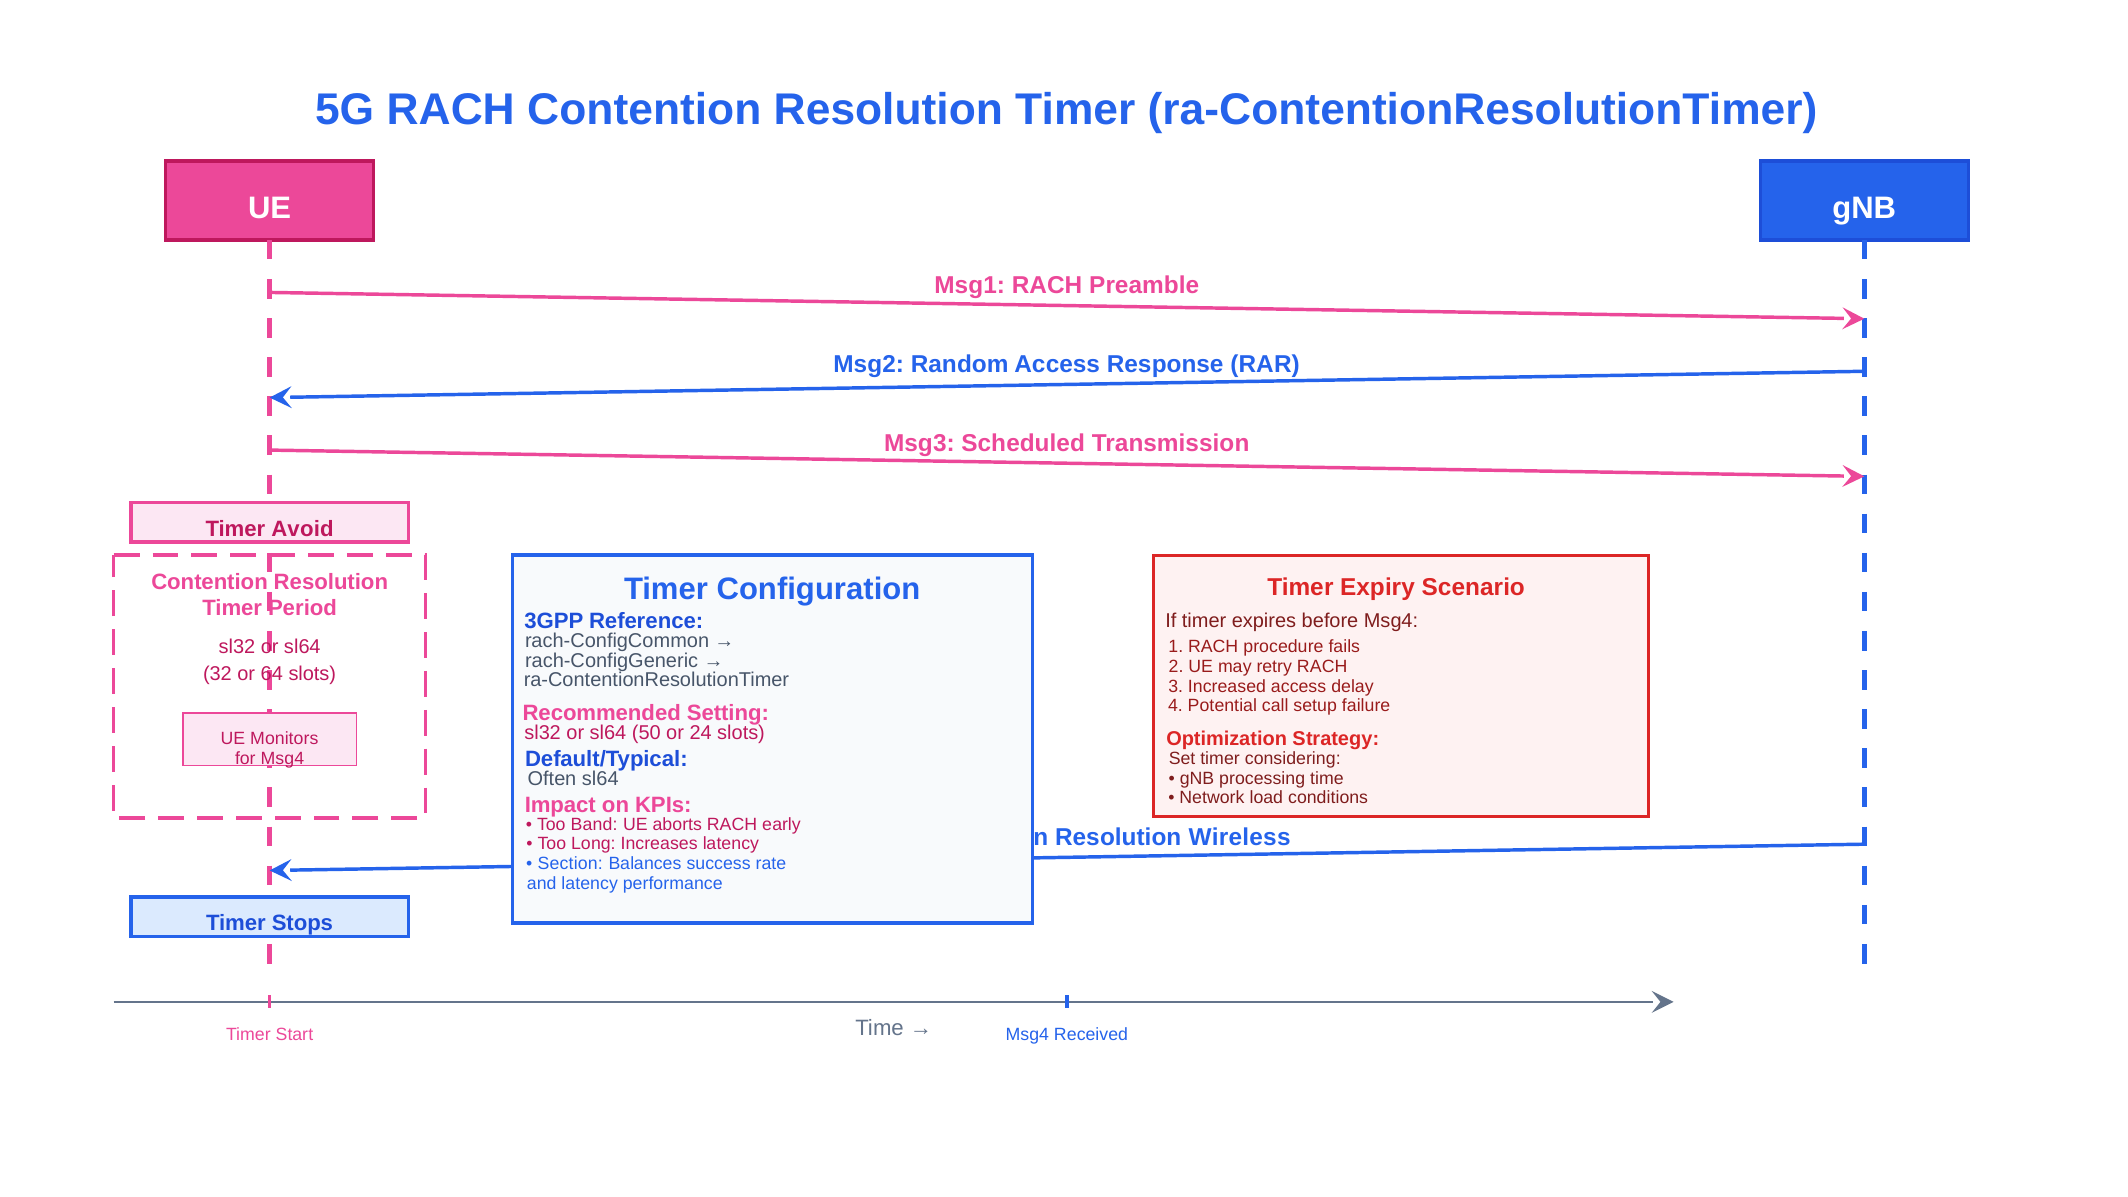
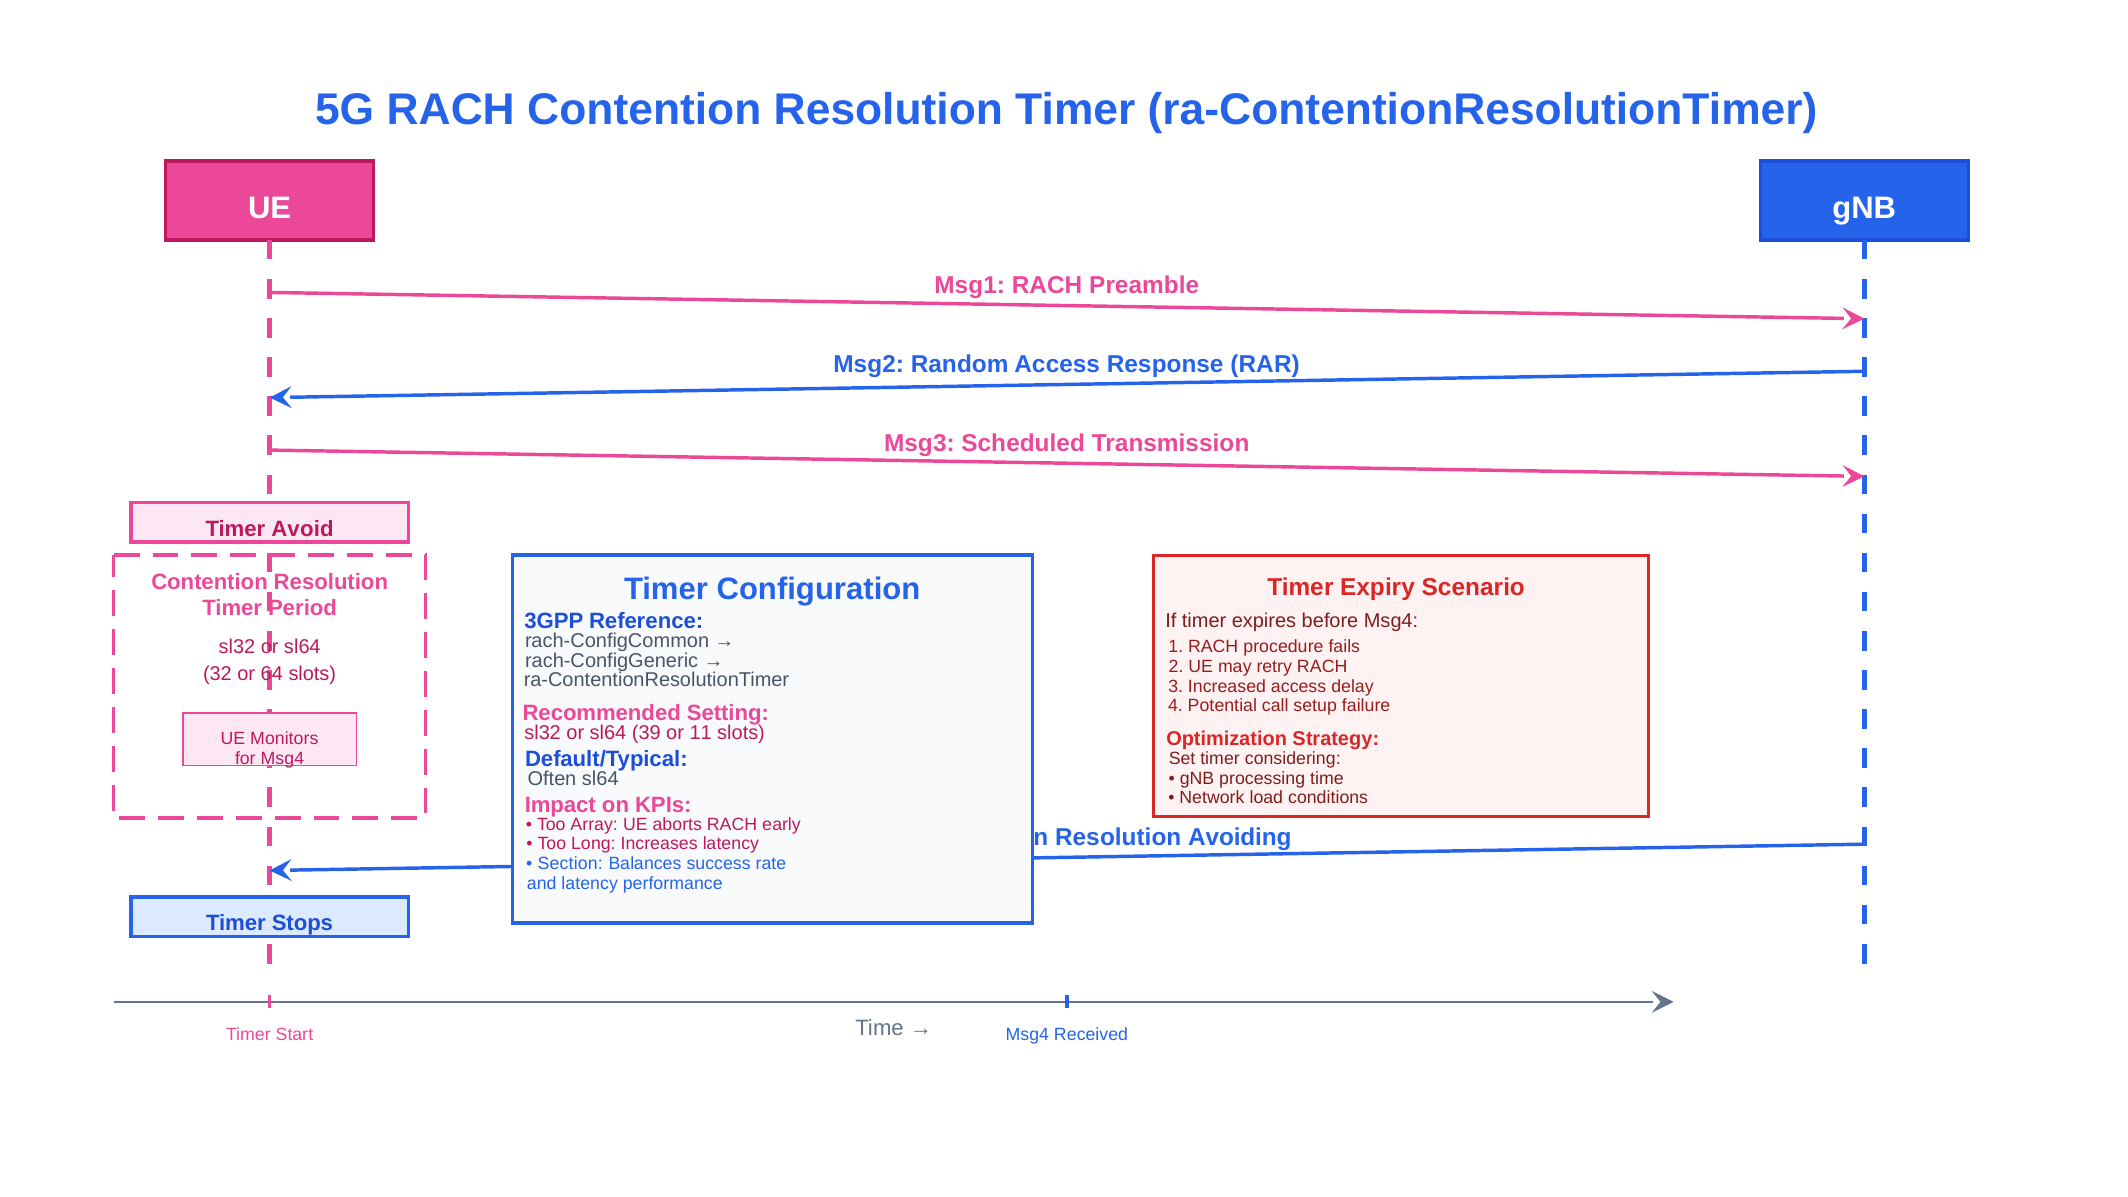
50: 50 -> 39 (646, 733)
24: 24 -> 11 (701, 733)
Band: Band -> Array (594, 824)
Wireless: Wireless -> Avoiding (1240, 837)
